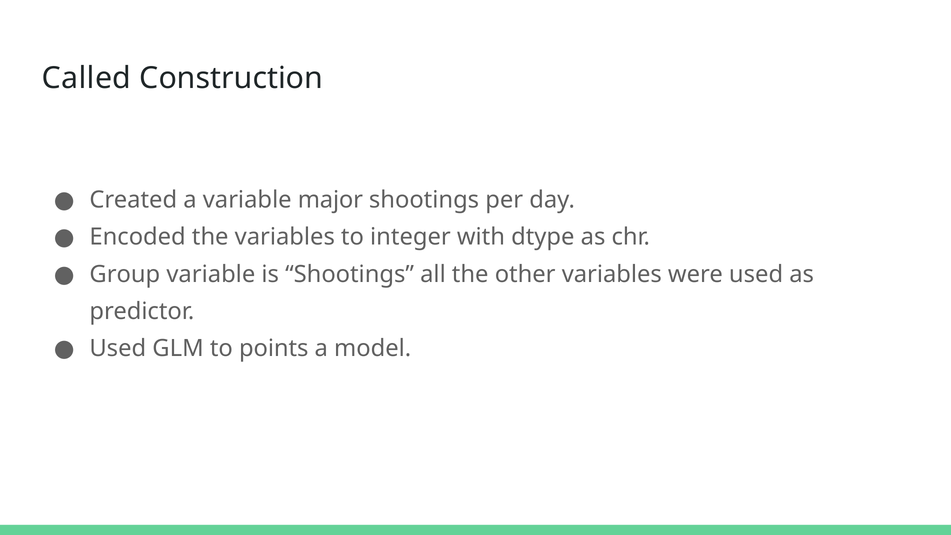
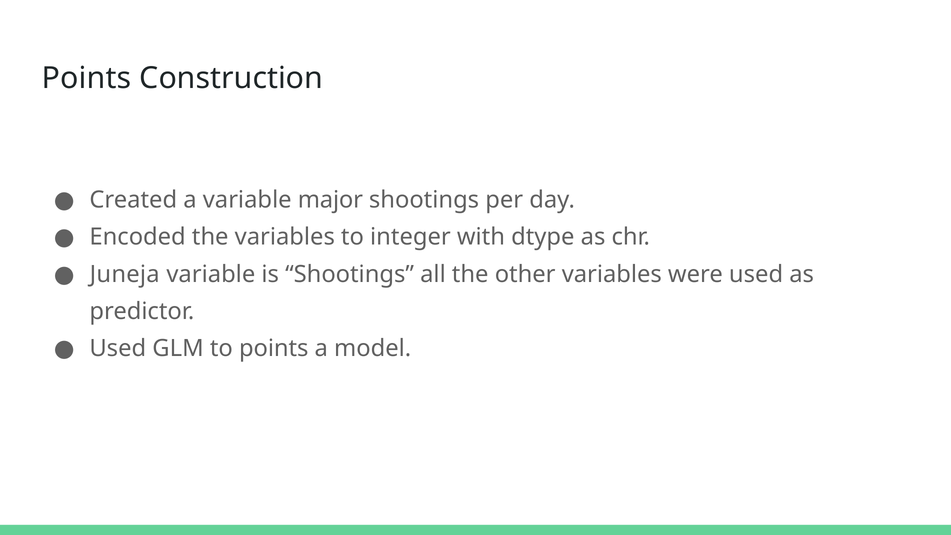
Called: Called -> Points (87, 78)
Group: Group -> Juneja (125, 274)
